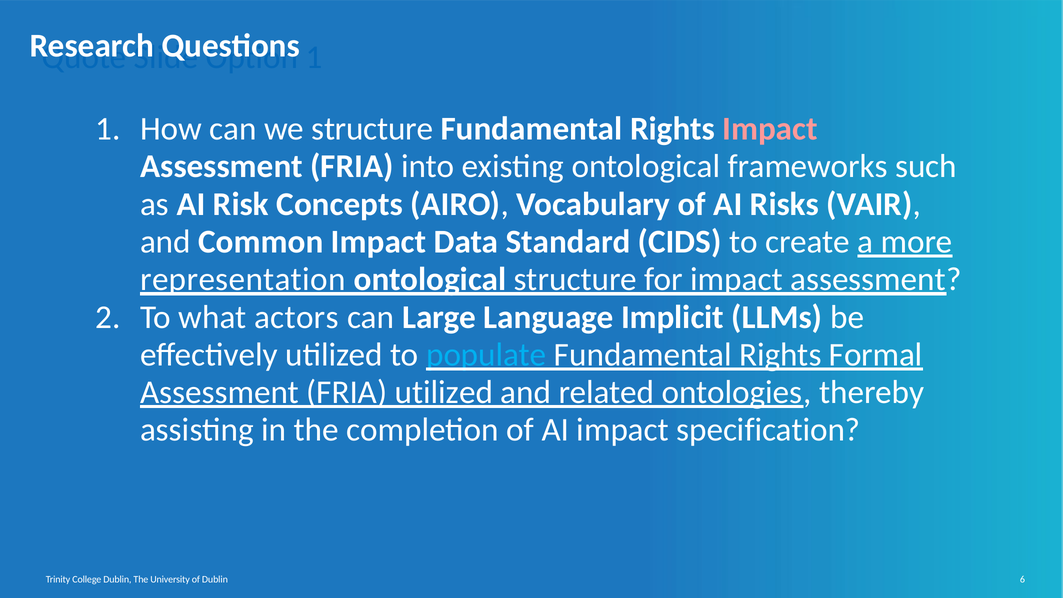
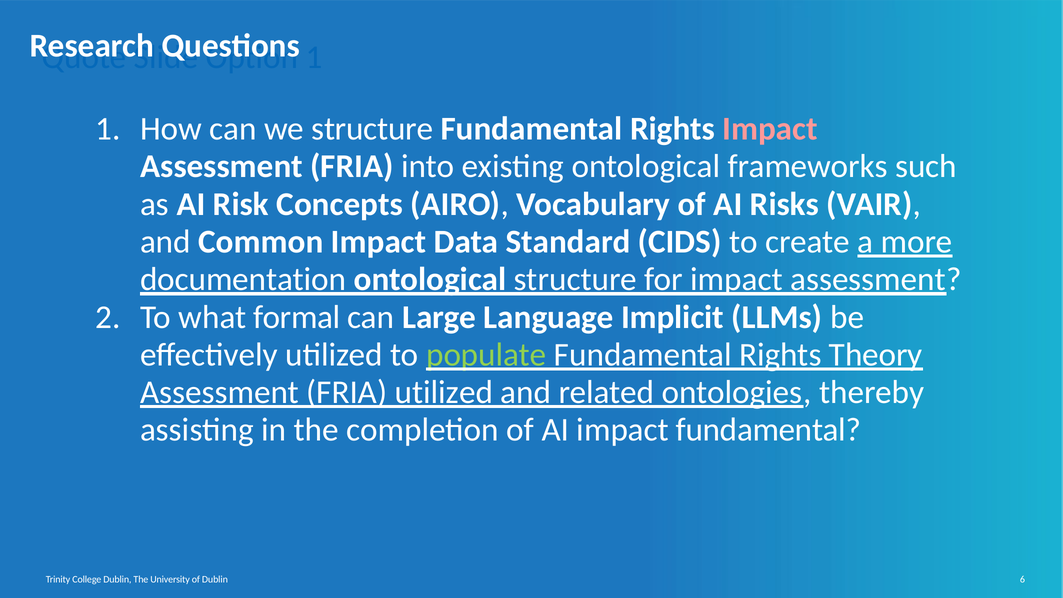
representation: representation -> documentation (243, 279)
actors: actors -> formal (297, 317)
populate colour: light blue -> light green (486, 355)
Formal: Formal -> Theory (876, 355)
impact specification: specification -> fundamental (769, 430)
